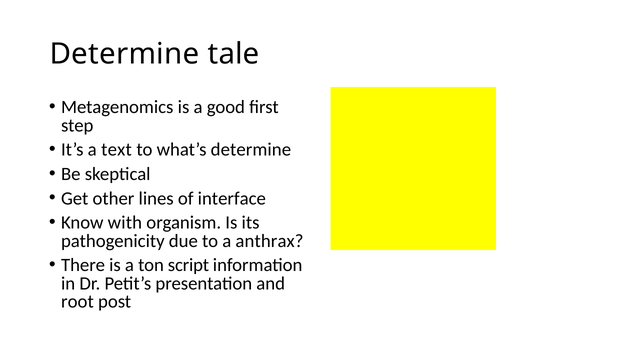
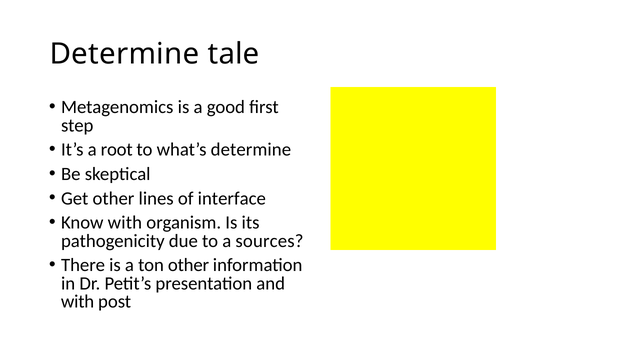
text: text -> root (117, 150)
anthrax: anthrax -> sources (269, 241)
ton script: script -> other (188, 265)
root: root -> with (78, 301)
